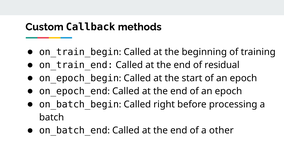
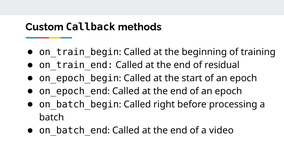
other: other -> video (221, 130)
